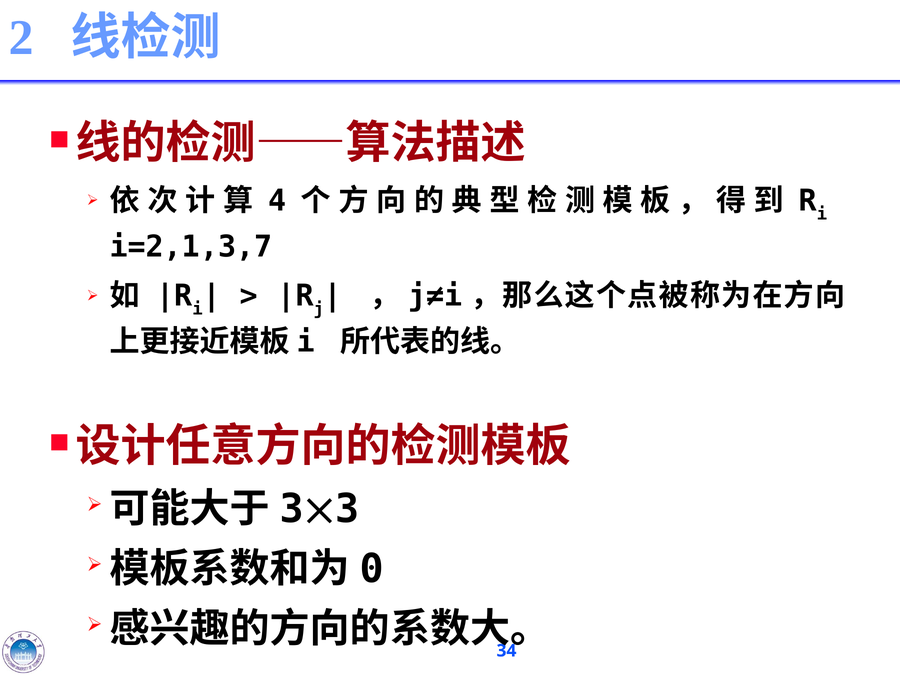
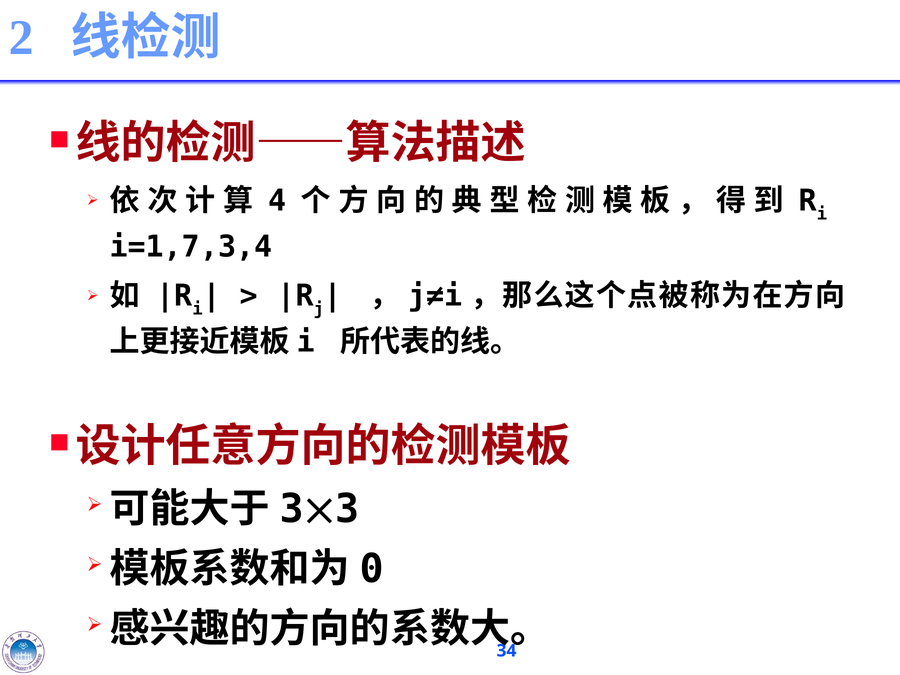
i=2,1,3,7: i=2,1,3,7 -> i=1,7,3,4 (191, 247)
